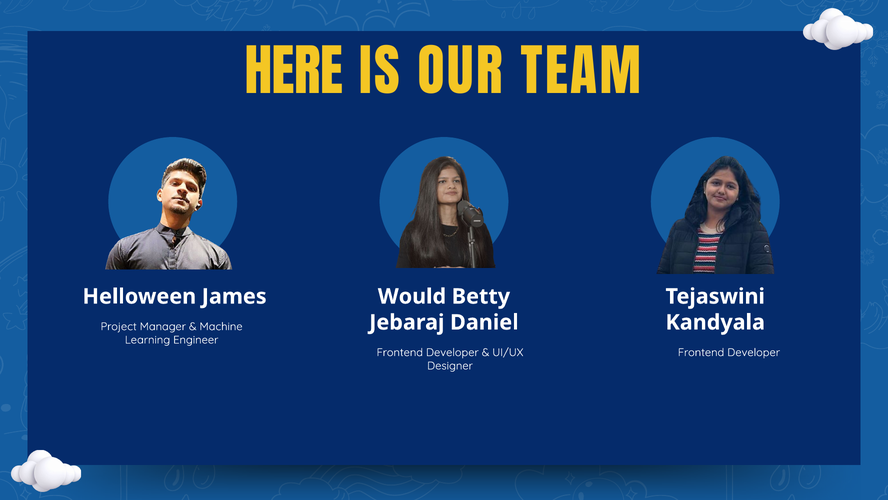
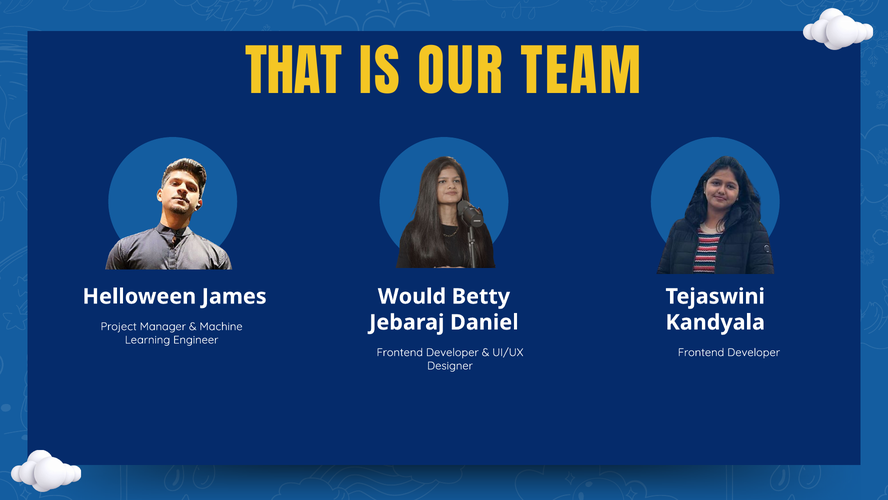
HERE: HERE -> THAT (294, 75)
